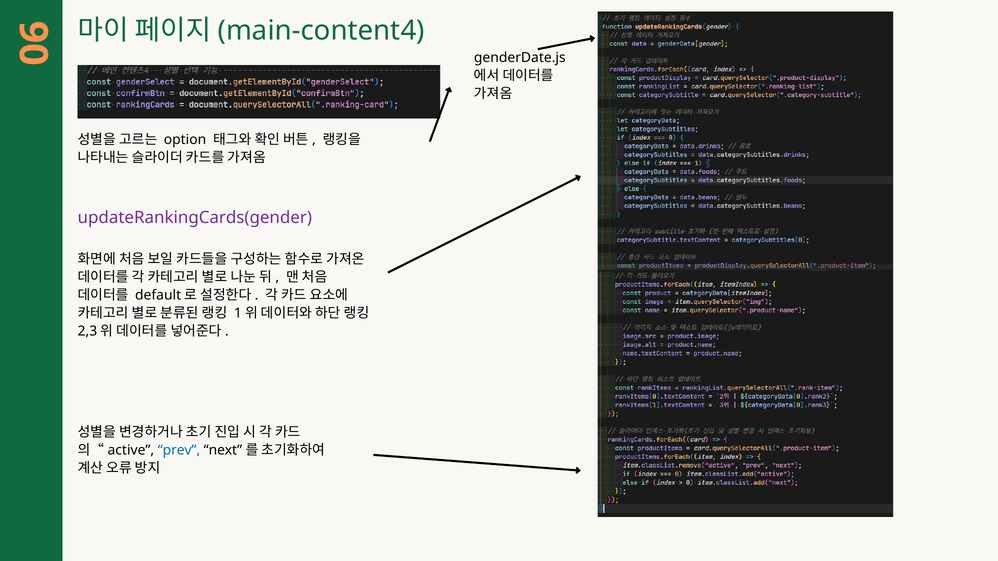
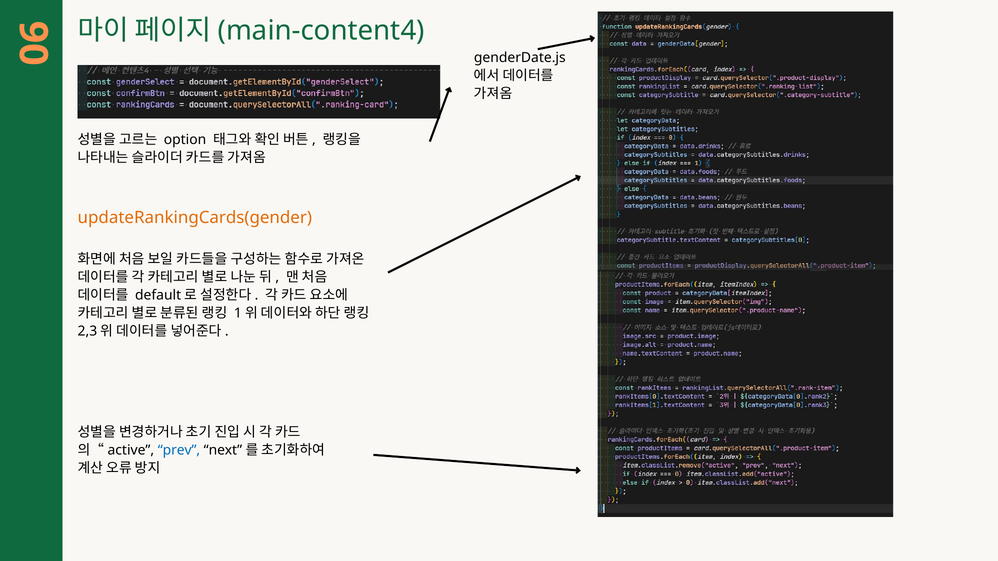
updateRankingCards(gender colour: purple -> orange (195, 218)
